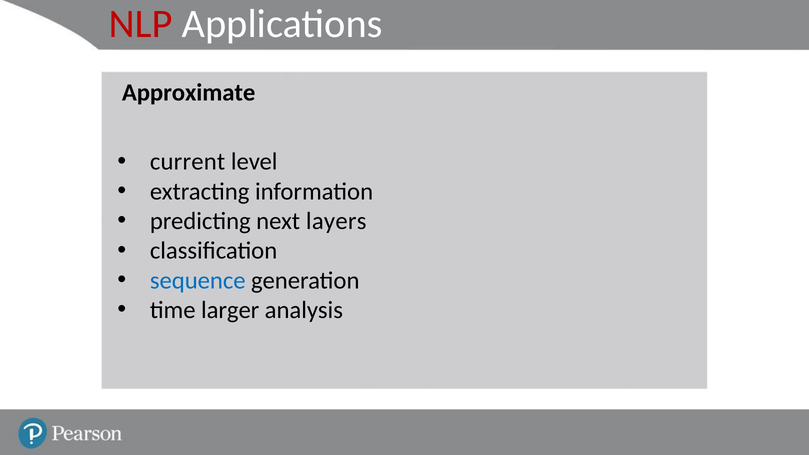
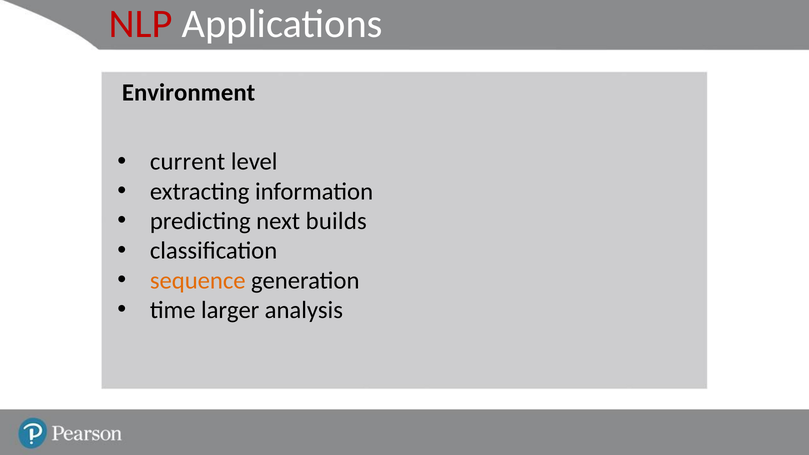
Approximate: Approximate -> Environment (189, 93)
layers: layers -> builds (336, 221)
sequence colour: blue -> orange (198, 280)
